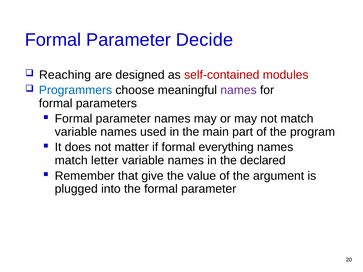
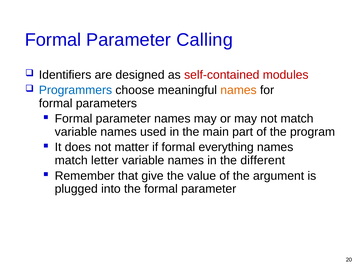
Decide: Decide -> Calling (205, 40)
Reaching: Reaching -> Identifiers (65, 75)
names colour: purple -> orange (238, 90)
declared: declared -> different (263, 160)
